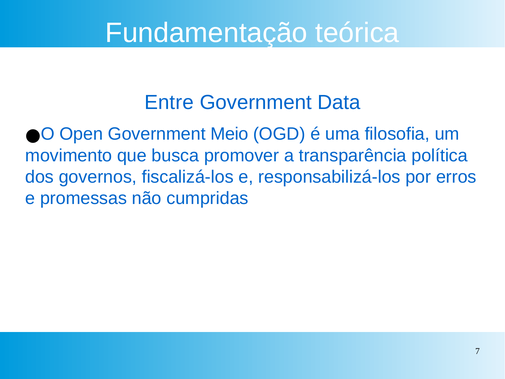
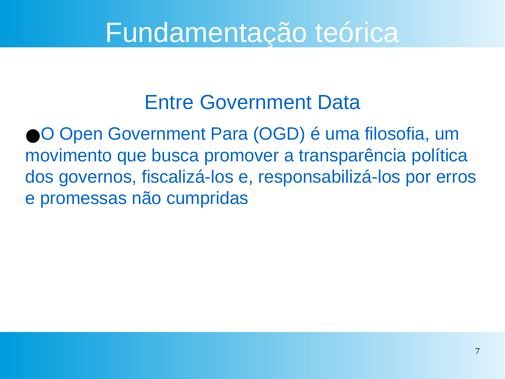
Meio: Meio -> Para (229, 134)
